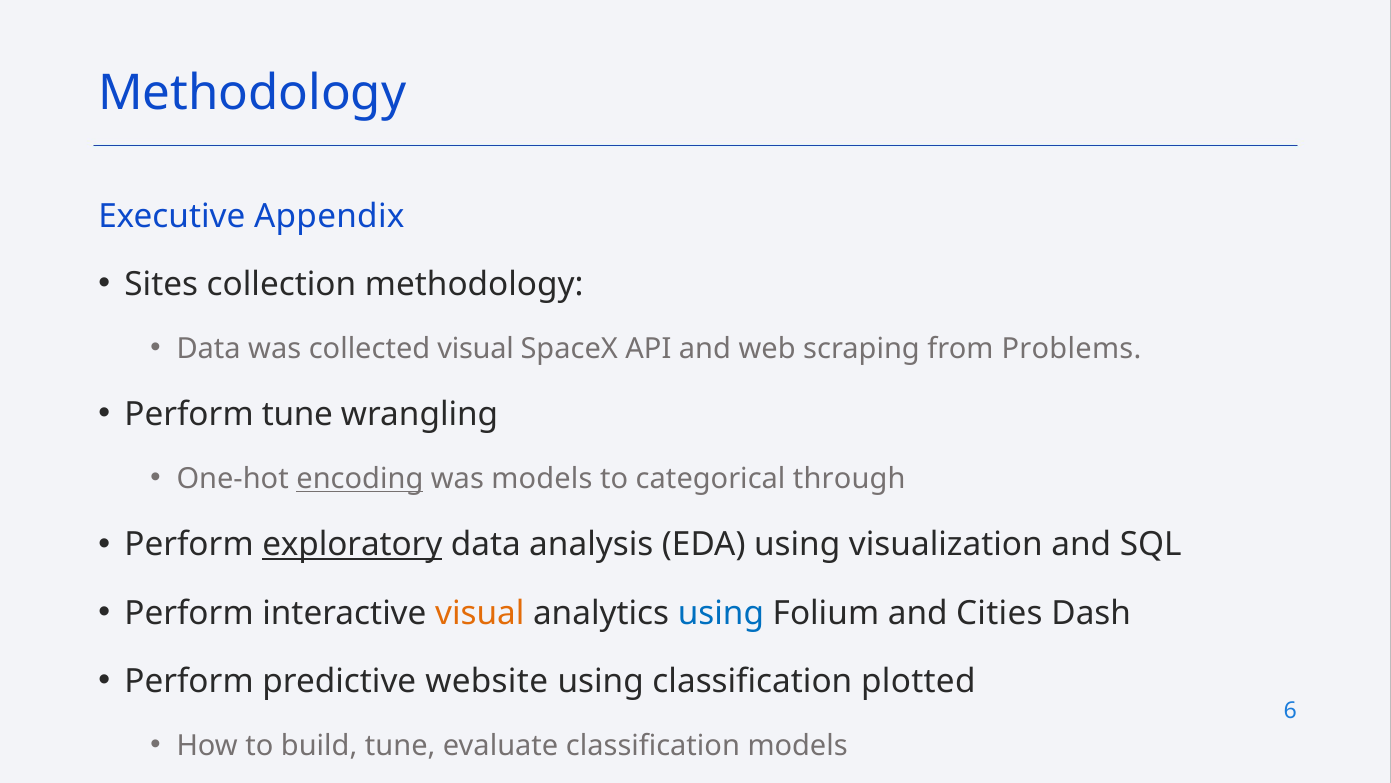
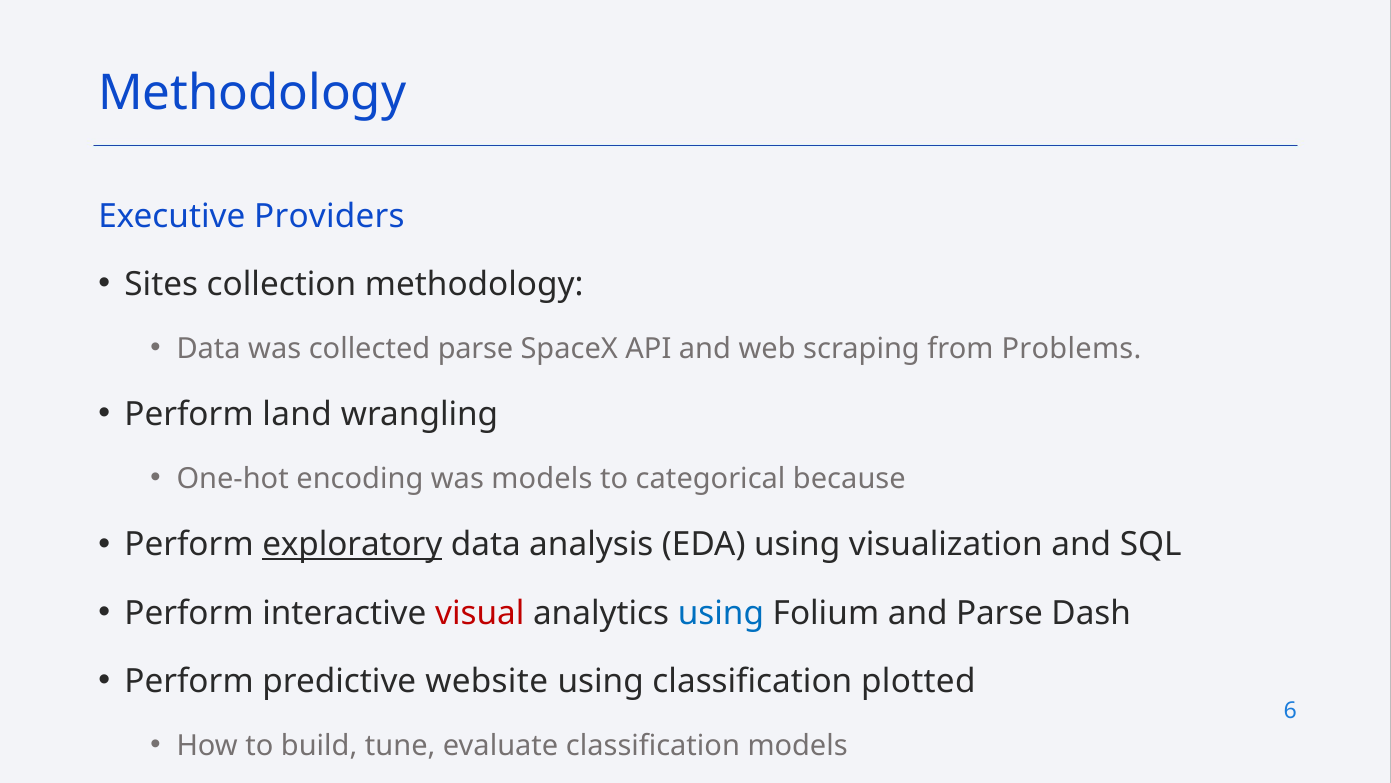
Appendix: Appendix -> Providers (329, 216)
collected visual: visual -> parse (476, 348)
Perform tune: tune -> land (297, 414)
encoding underline: present -> none (360, 479)
through: through -> because (849, 479)
visual colour: orange -> red (480, 613)
and Cities: Cities -> Parse (1000, 613)
